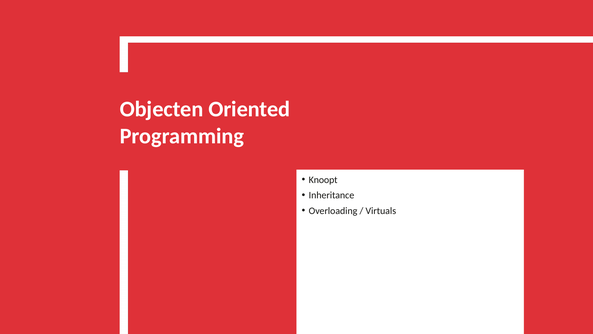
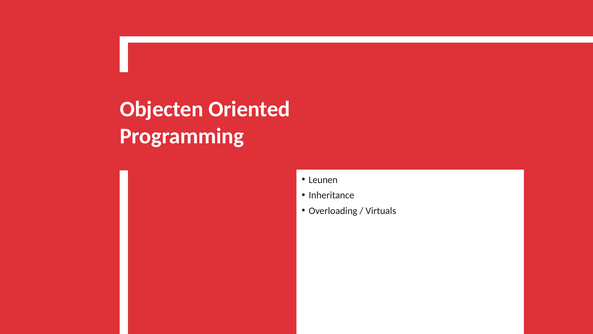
Knoopt: Knoopt -> Leunen (323, 180)
